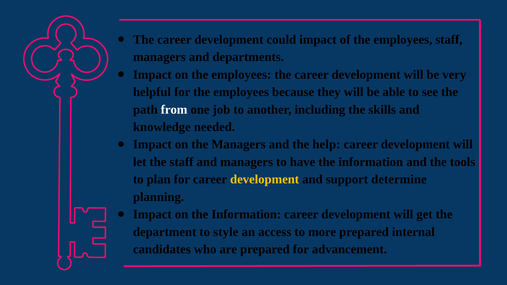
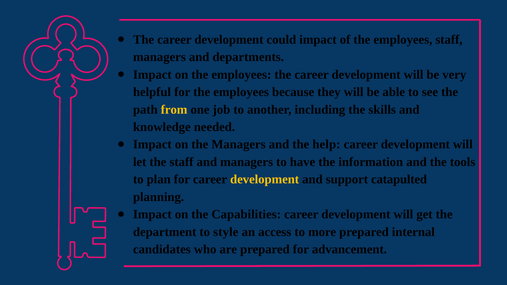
from colour: white -> yellow (174, 110)
determine: determine -> catapulted (399, 180)
on the Information: Information -> Capabilities (246, 214)
